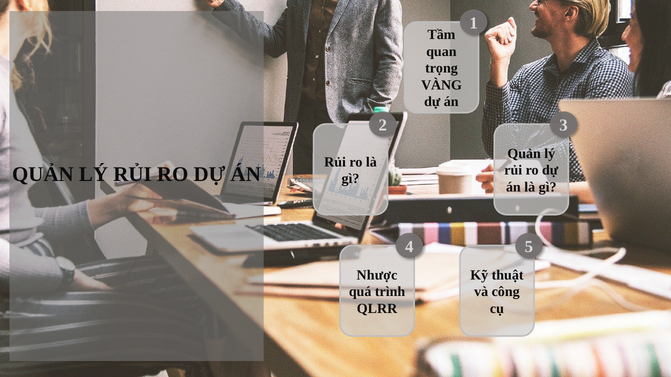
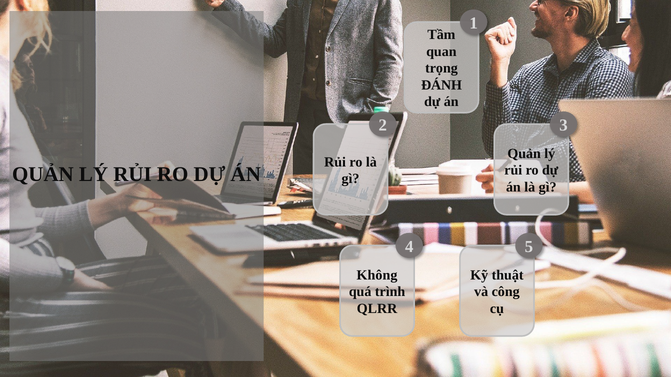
VÀNG: VÀNG -> ĐÁNH (442, 85)
Nhược: Nhược -> Không (377, 275)
